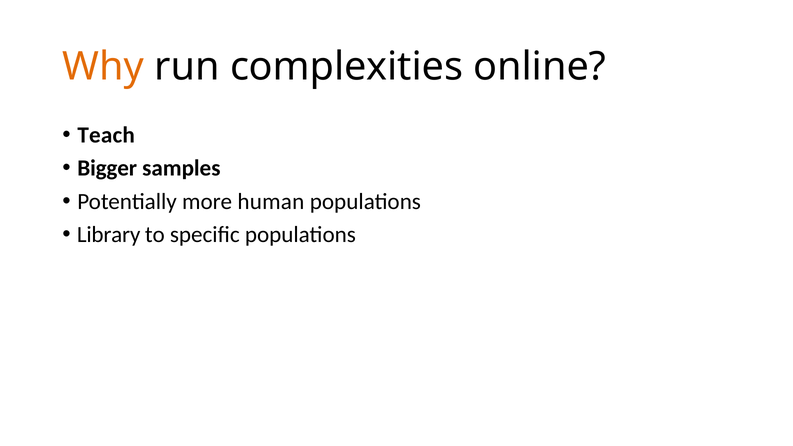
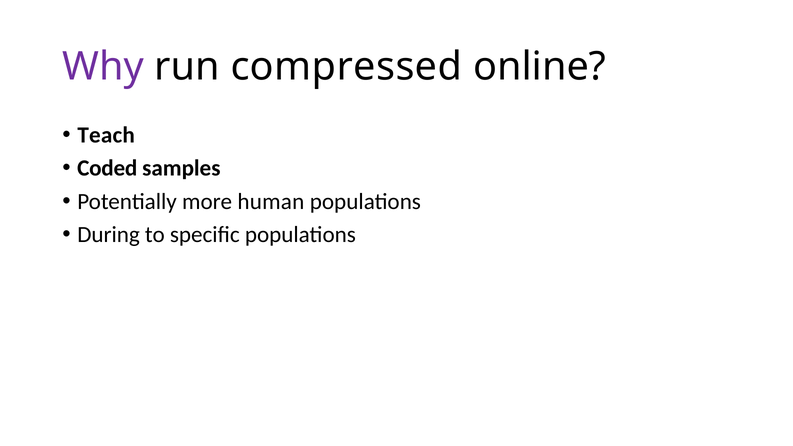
Why colour: orange -> purple (103, 67)
complexities: complexities -> compressed (346, 67)
Bigger: Bigger -> Coded (107, 168)
Library: Library -> During (109, 235)
